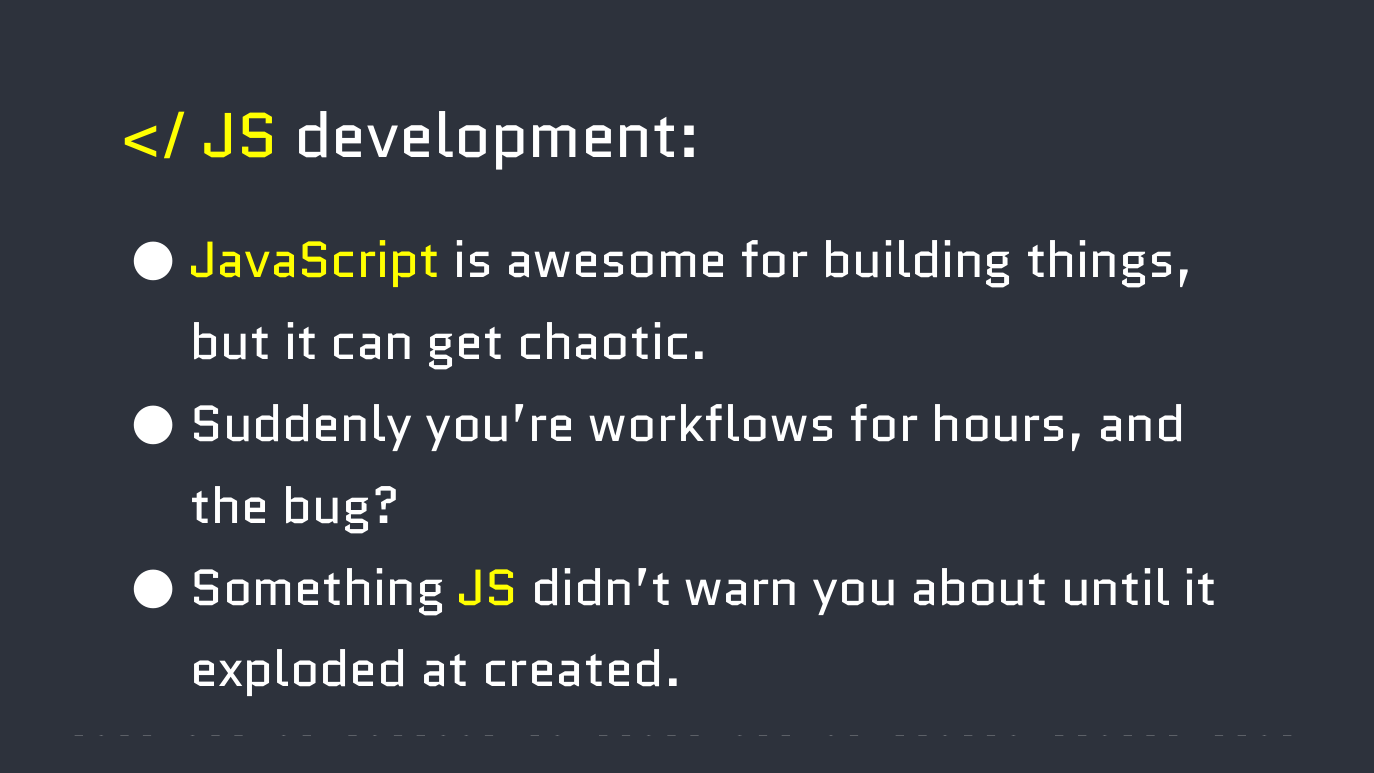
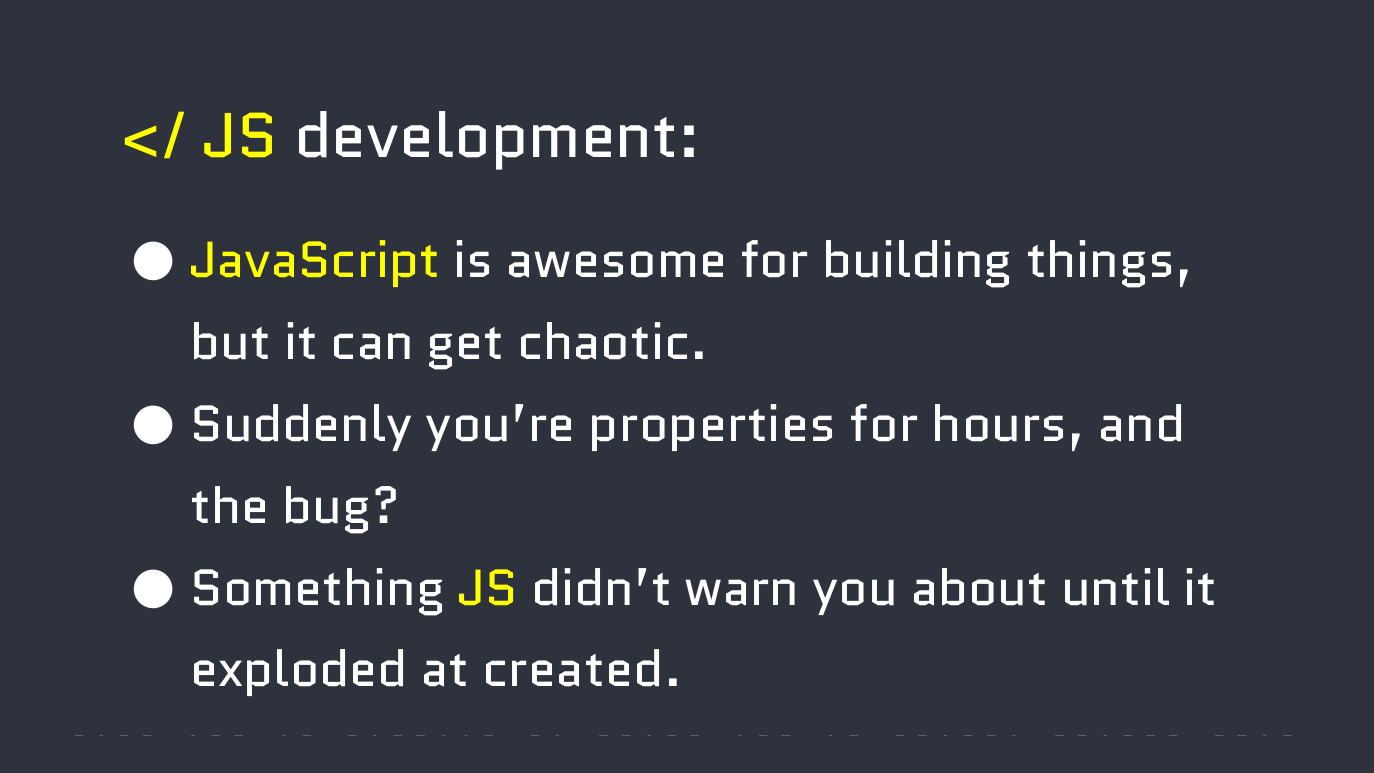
workflows: workflows -> properties (713, 425)
